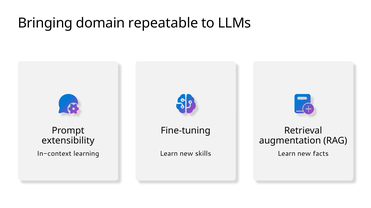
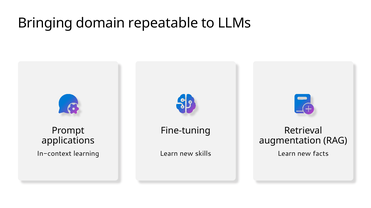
extensibility: extensibility -> applications (68, 141)
